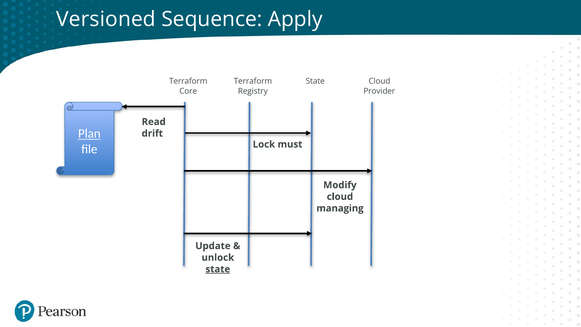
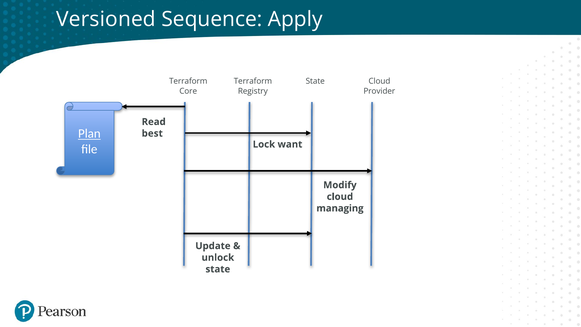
drift: drift -> best (152, 133)
must: must -> want (290, 144)
state underline: present -> none (218, 269)
